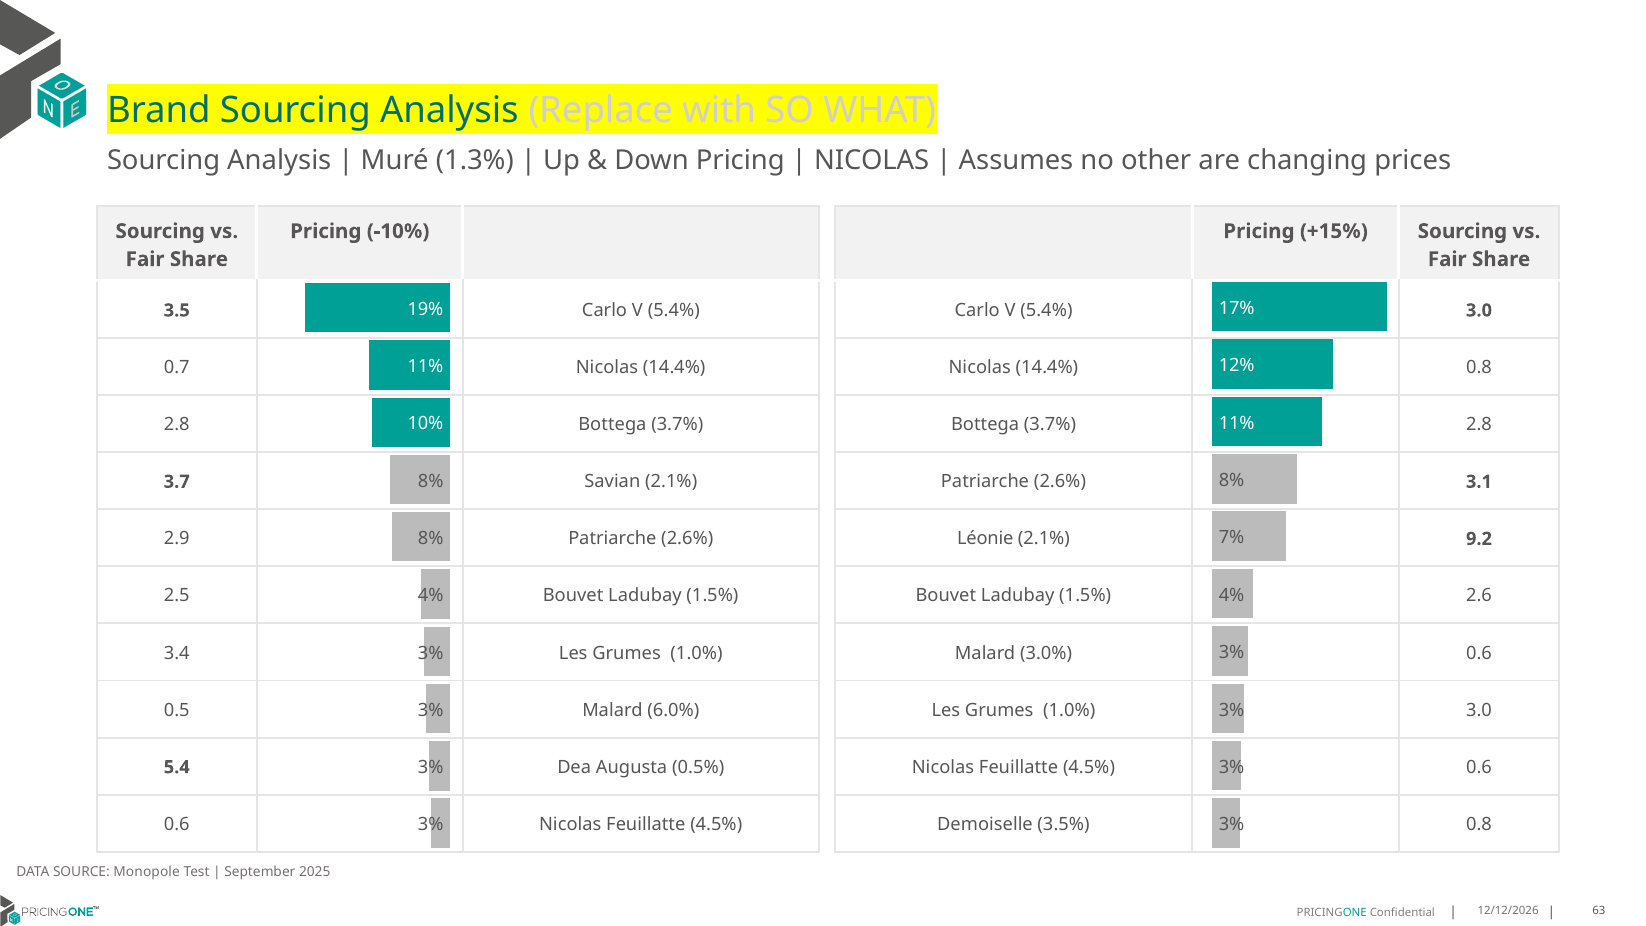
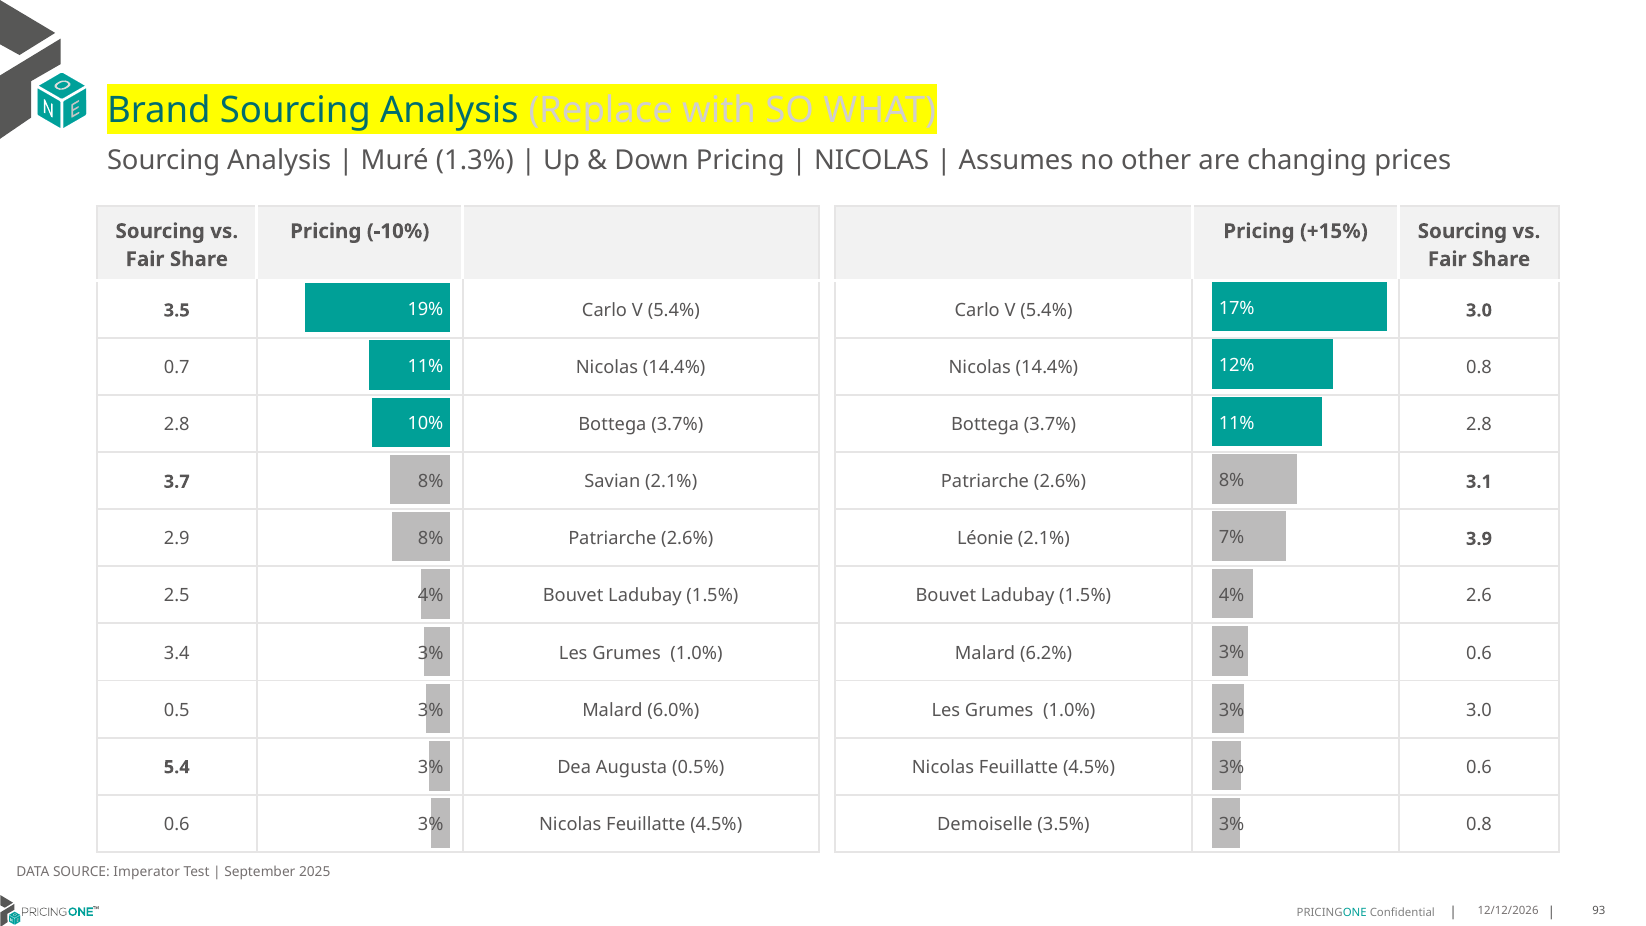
9.2: 9.2 -> 3.9 (1479, 539)
3.0%: 3.0% -> 6.2% (1046, 653)
Monopole: Monopole -> Imperator (147, 872)
63: 63 -> 93 (1599, 910)
